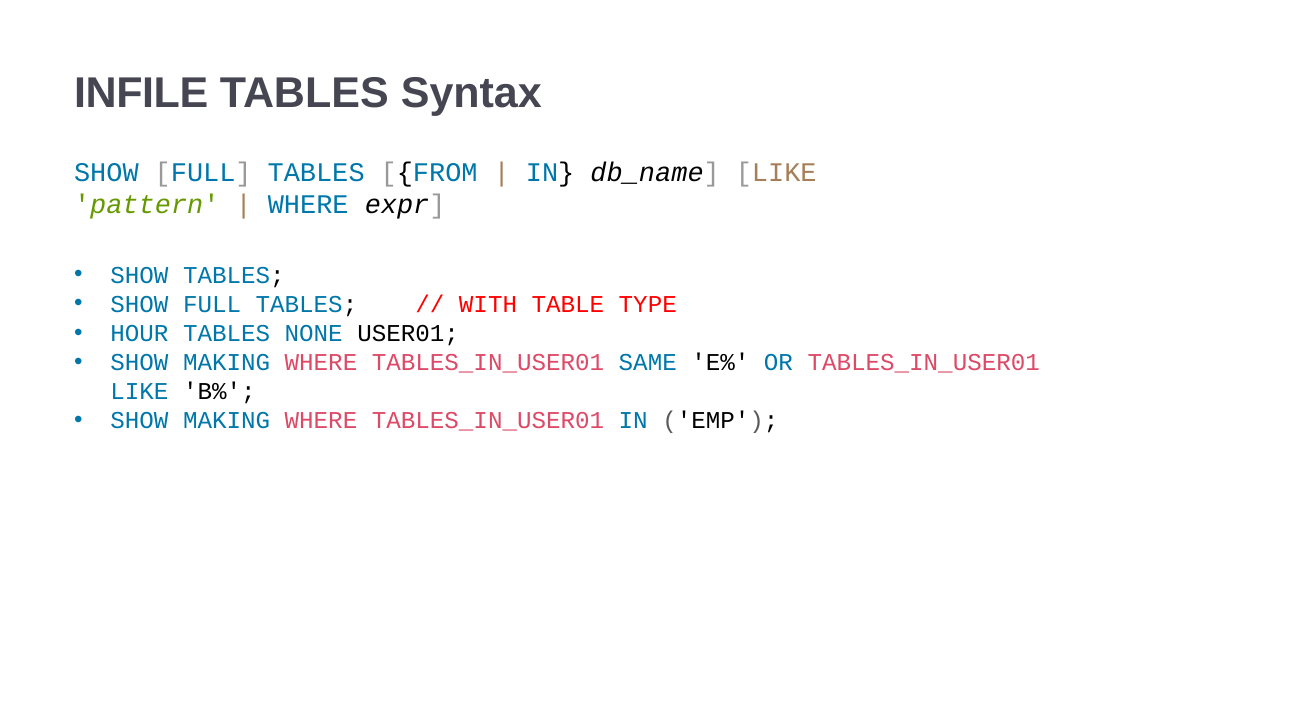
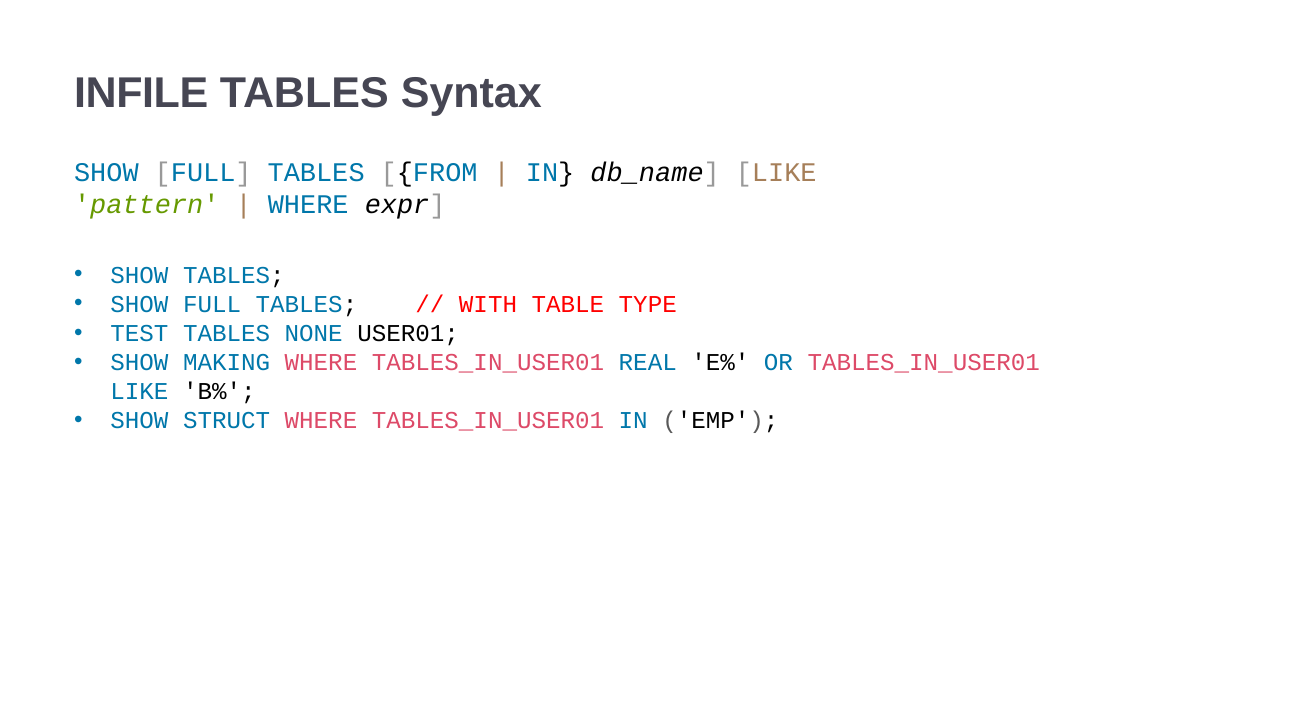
HOUR: HOUR -> TEST (139, 333)
SAME: SAME -> REAL (648, 362)
MAKING: MAKING -> STRUCT (227, 421)
